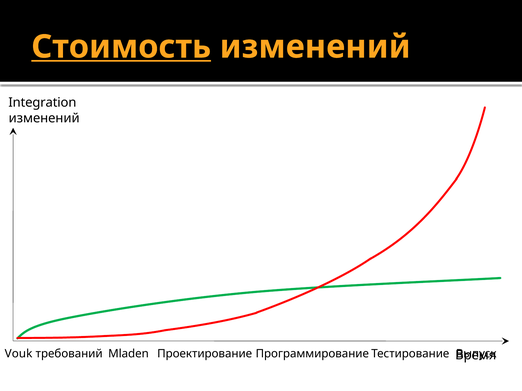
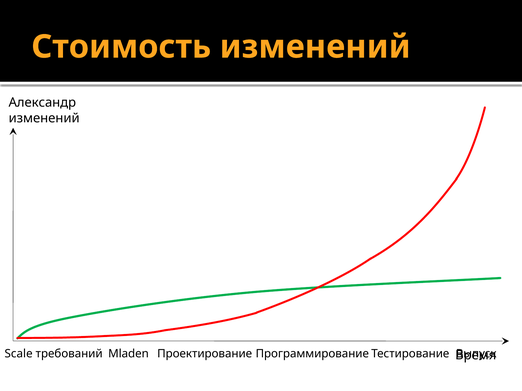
Стоимость underline: present -> none (121, 47)
Integration: Integration -> Александр (42, 103)
Vouk: Vouk -> Scale (19, 354)
